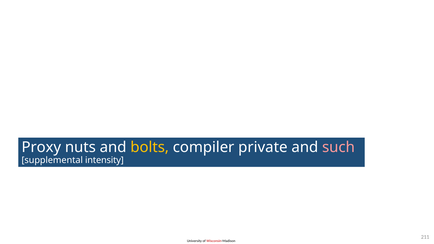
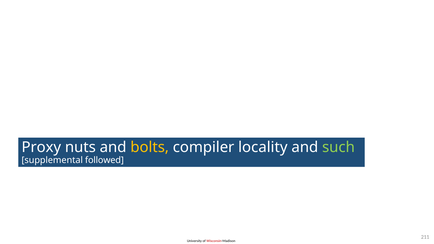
private: private -> locality (263, 147)
such colour: pink -> light green (338, 147)
intensity: intensity -> followed (104, 160)
